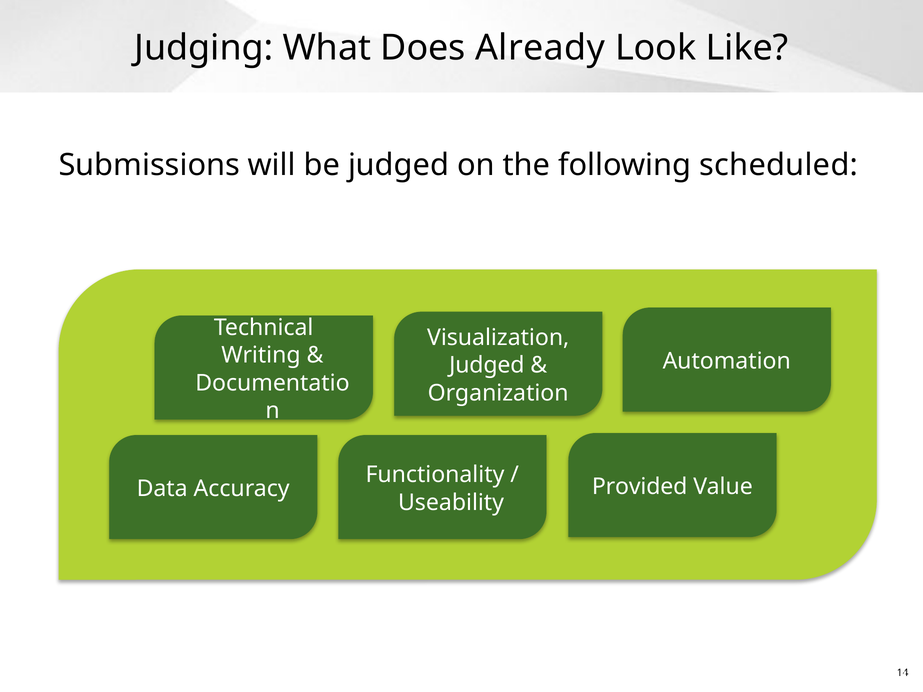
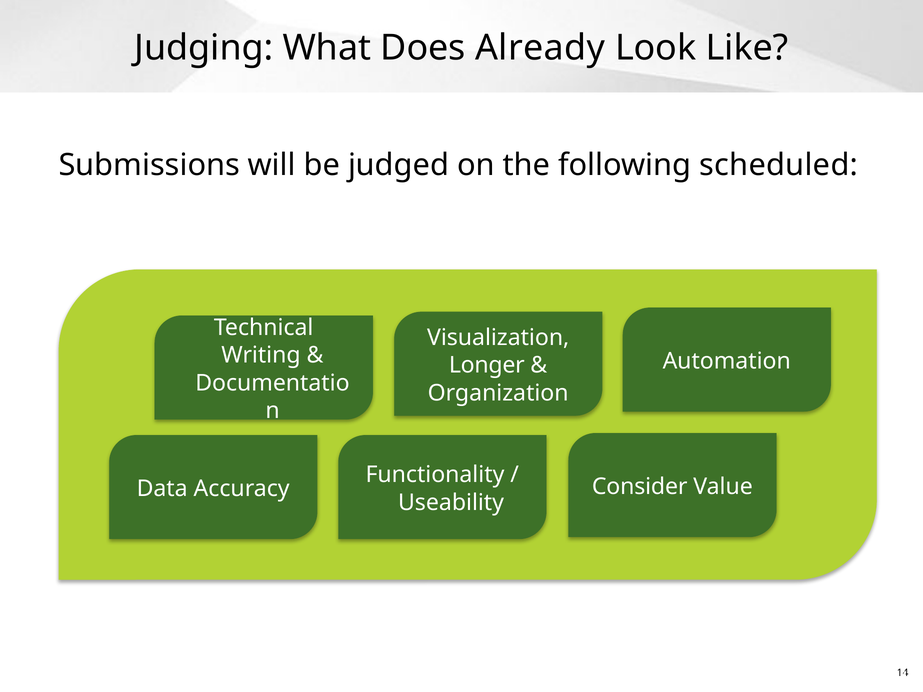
Judged: Judged -> Longer (487, 365)
Provided: Provided -> Consider (640, 487)
